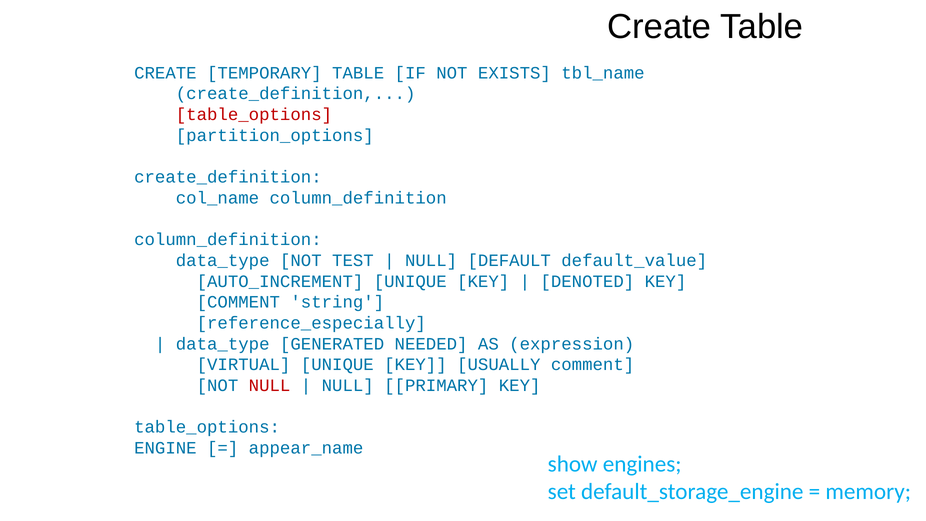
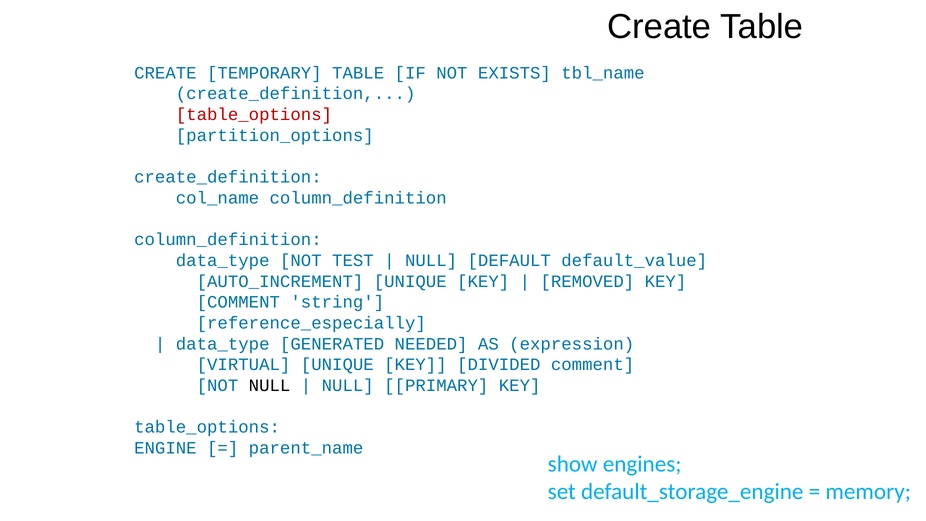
DENOTED: DENOTED -> REMOVED (587, 281)
USUALLY: USUALLY -> DIVIDED (499, 365)
NULL colour: red -> black (270, 385)
appear_name: appear_name -> parent_name (306, 448)
